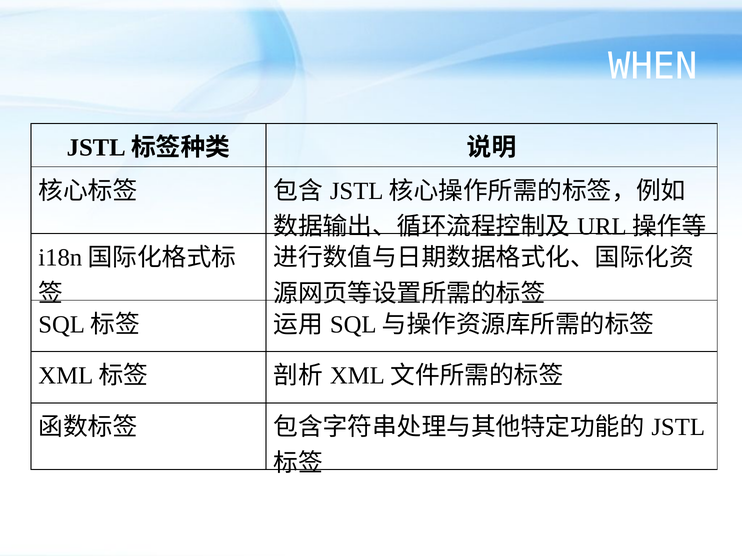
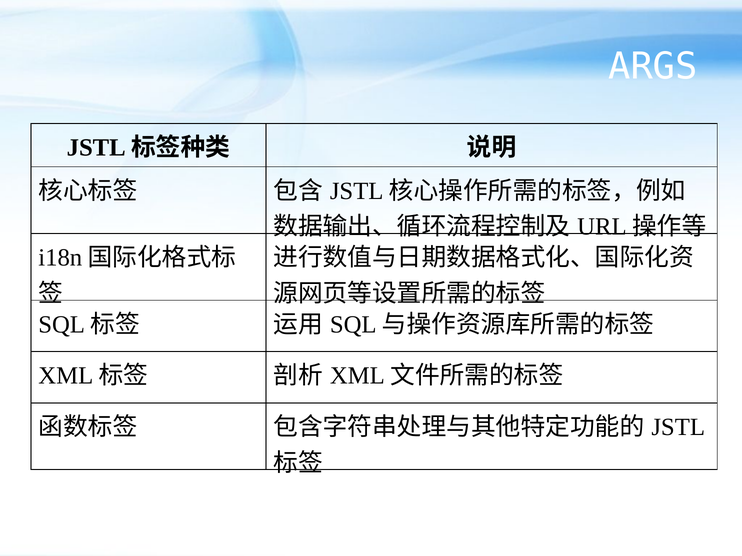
WHEN: WHEN -> ARGS (653, 66)
